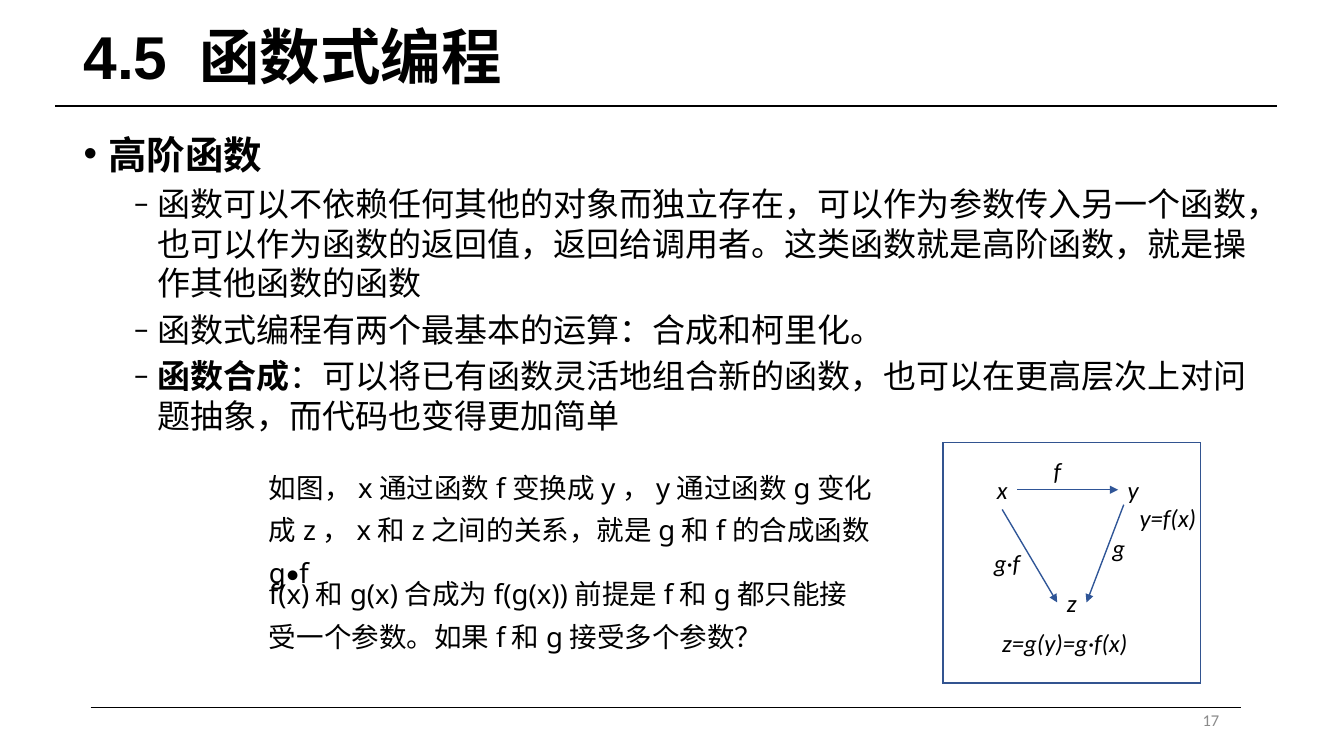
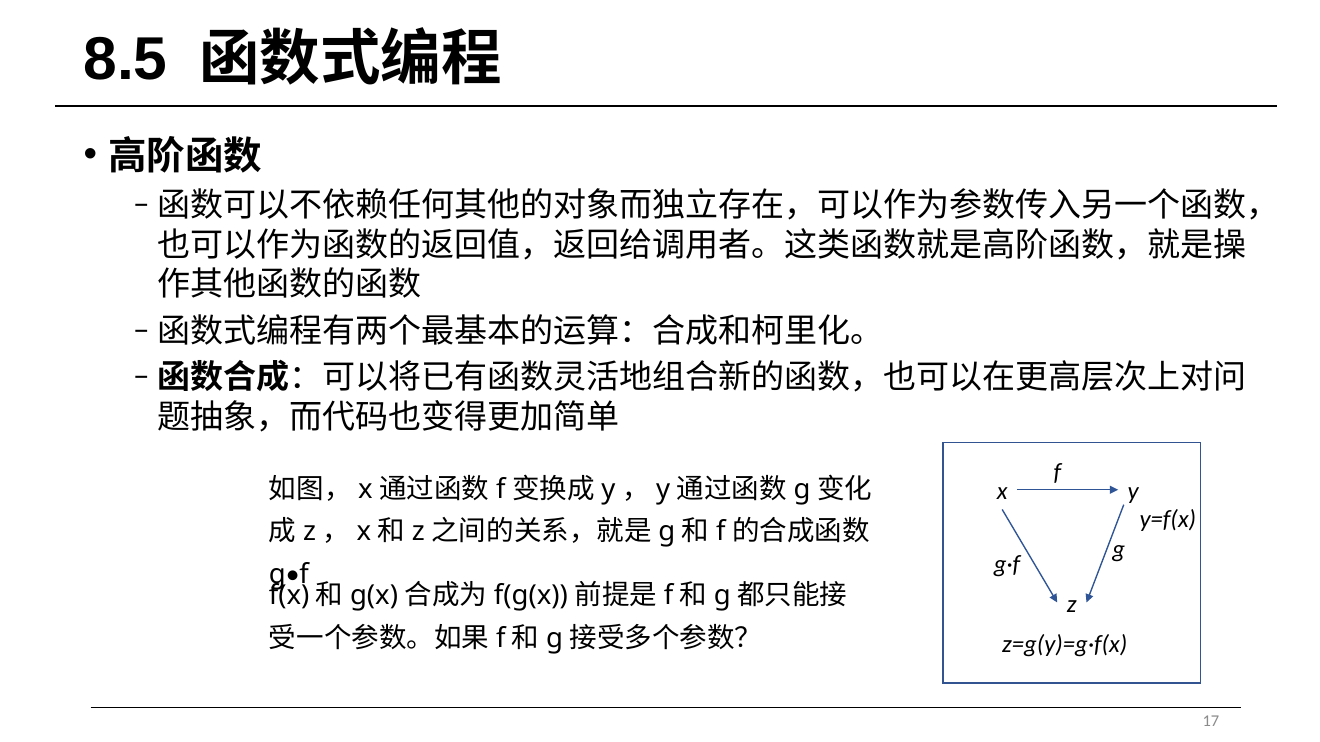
4.5: 4.5 -> 8.5 (126, 60)
